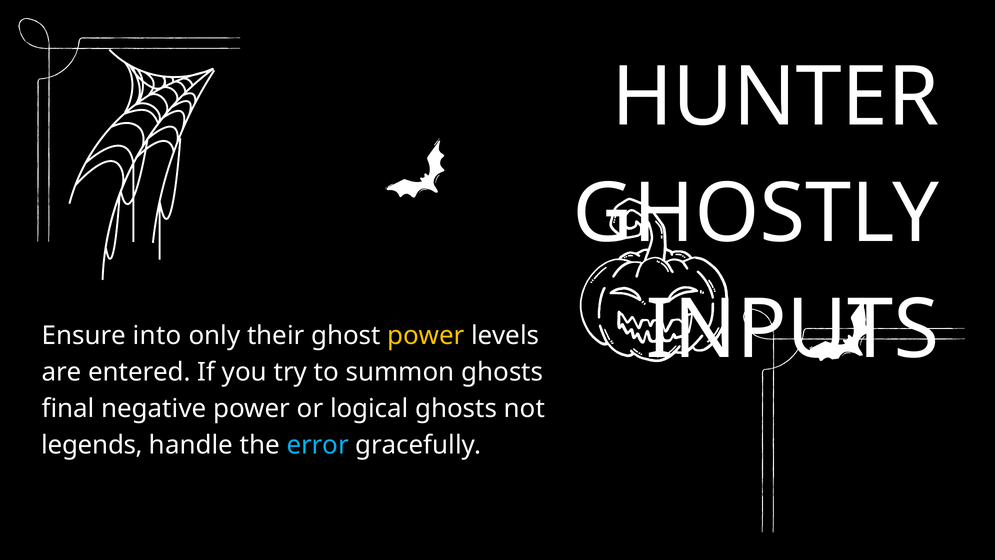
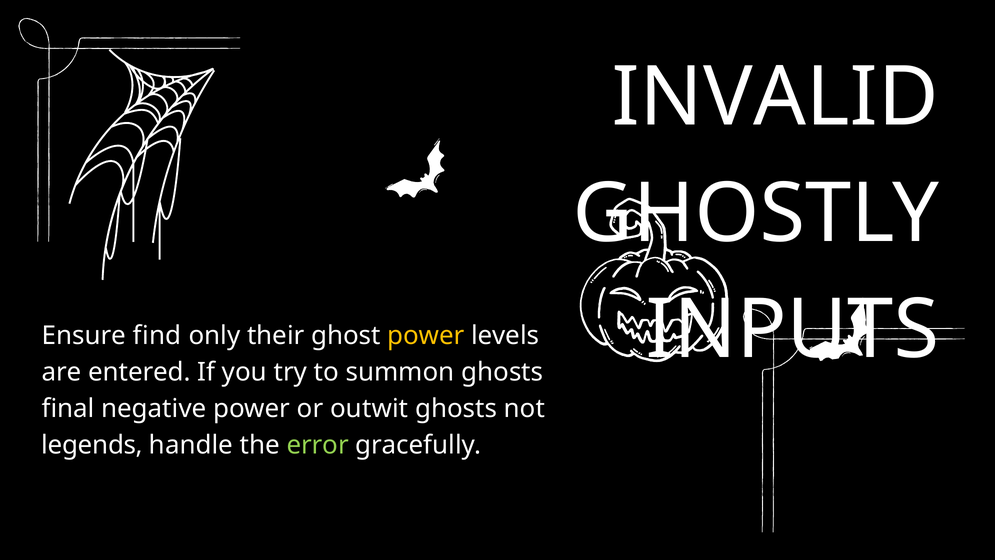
HUNTER: HUNTER -> INVALID (775, 97)
into: into -> find (157, 335)
logical: logical -> outwit (369, 408)
error colour: light blue -> light green (318, 445)
